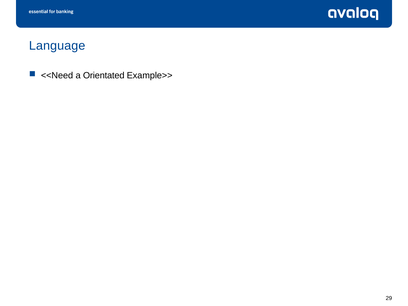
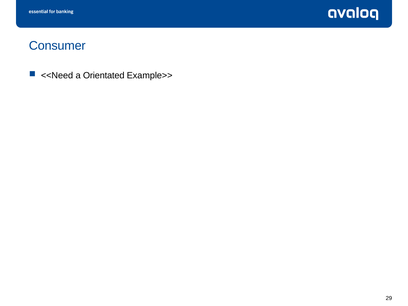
Language: Language -> Consumer (57, 46)
